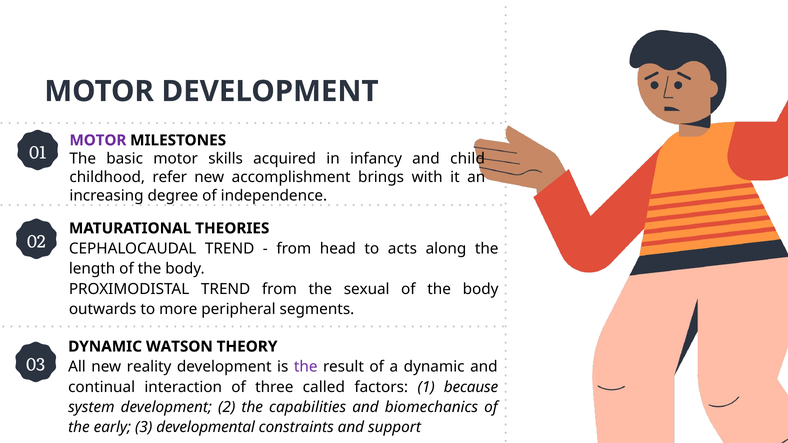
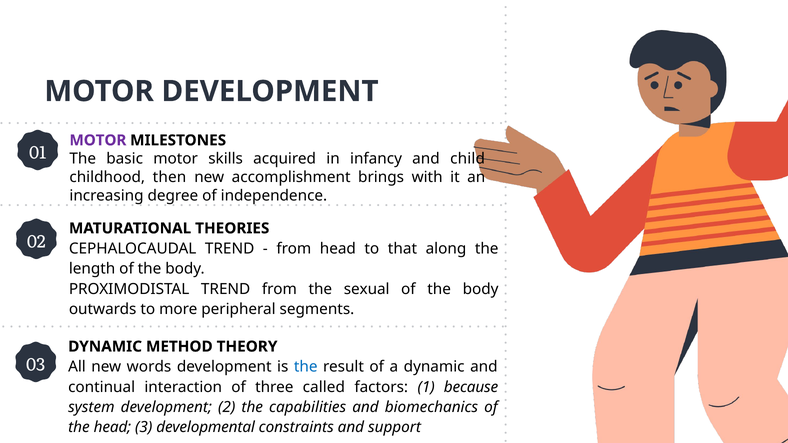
refer: refer -> then (170, 177)
acts: acts -> that (402, 249)
WATSON: WATSON -> METHOD (179, 347)
reality: reality -> words (149, 367)
the colour: purple -> blue (306, 367)
the early: early -> head (112, 428)
